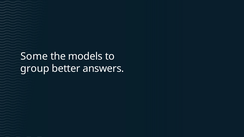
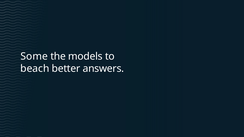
group: group -> beach (35, 69)
